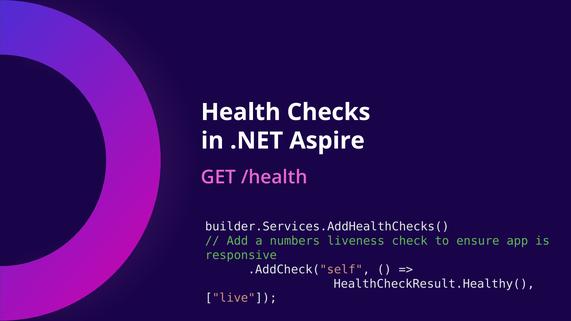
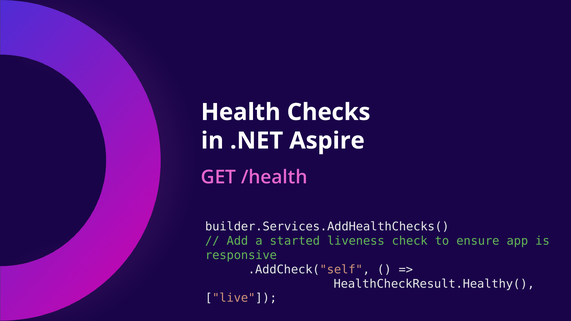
numbers: numbers -> started (295, 241)
